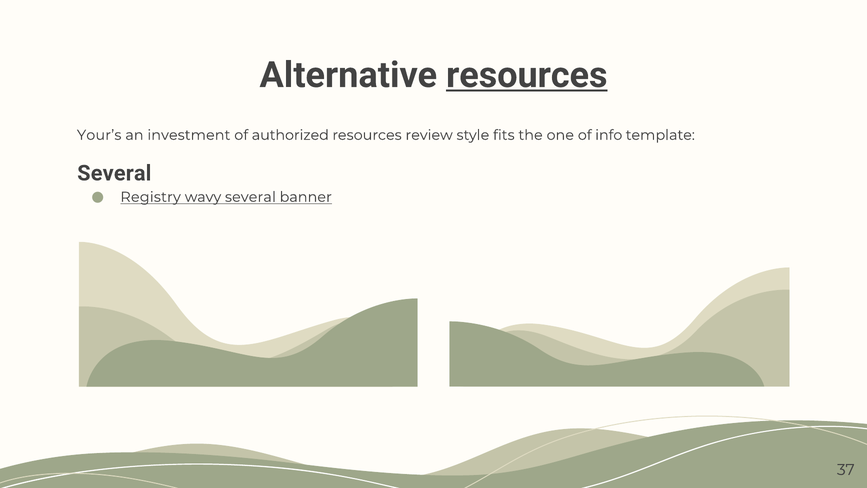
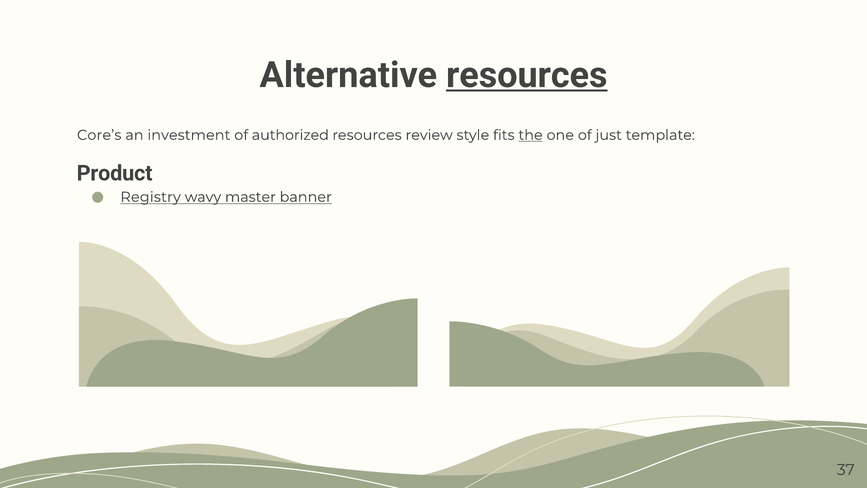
Your’s: Your’s -> Core’s (99, 135)
the underline: none -> present (531, 135)
info: info -> just (609, 135)
Several: Several -> Product (115, 173)
wavy several: several -> master (250, 197)
